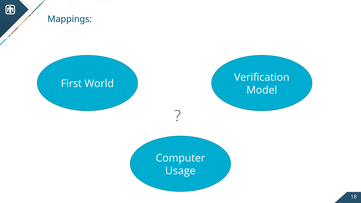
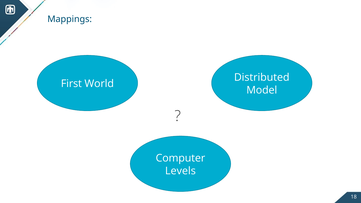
Verification: Verification -> Distributed (262, 77)
Usage: Usage -> Levels (180, 171)
